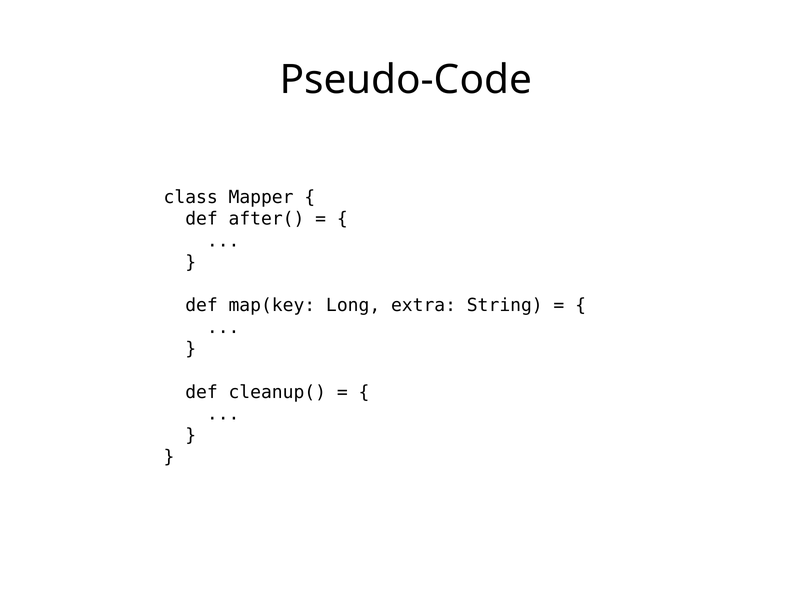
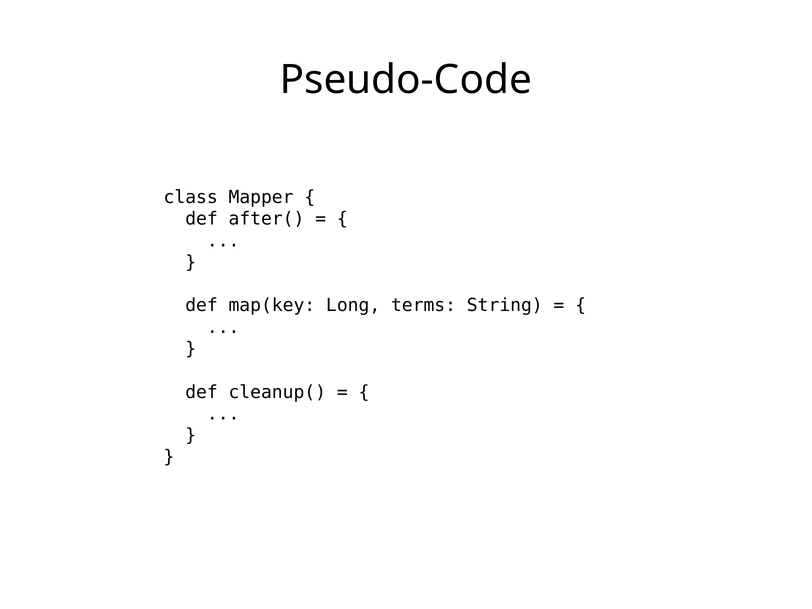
extra: extra -> terms (424, 306)
